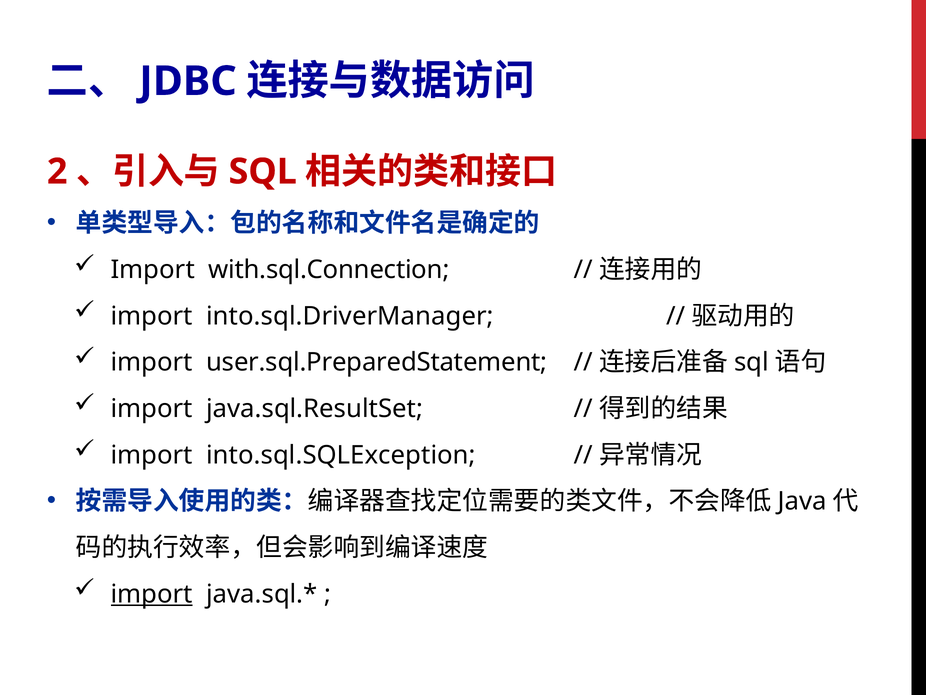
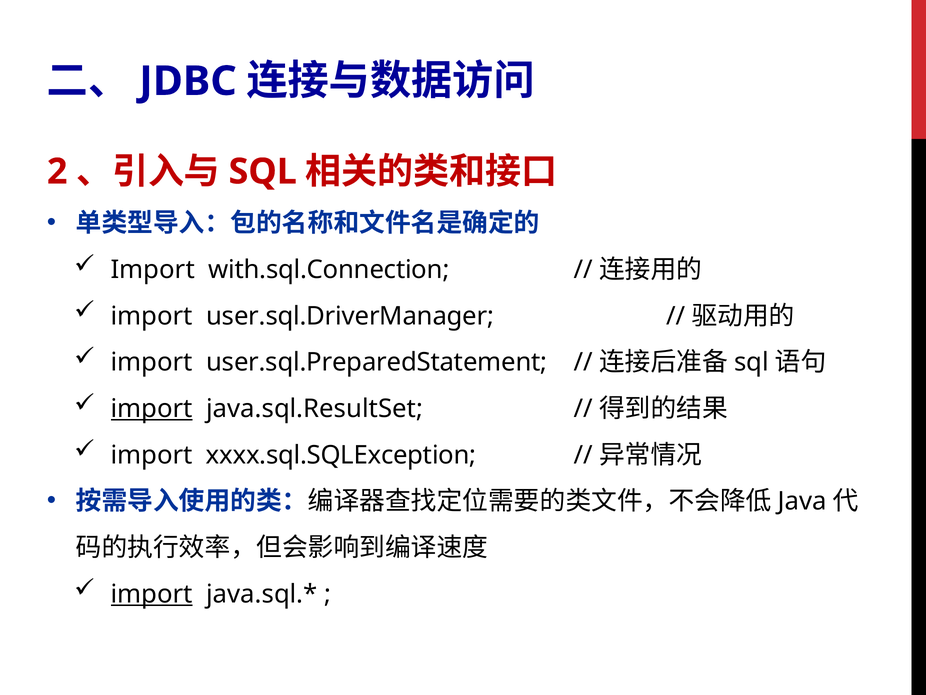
into.sql.DriverManager: into.sql.DriverManager -> user.sql.DriverManager (350, 316)
import underline: none -> present (152, 408)
into.sql.SQLException: into.sql.SQLException -> xxxx.sql.SQLException (341, 455)
